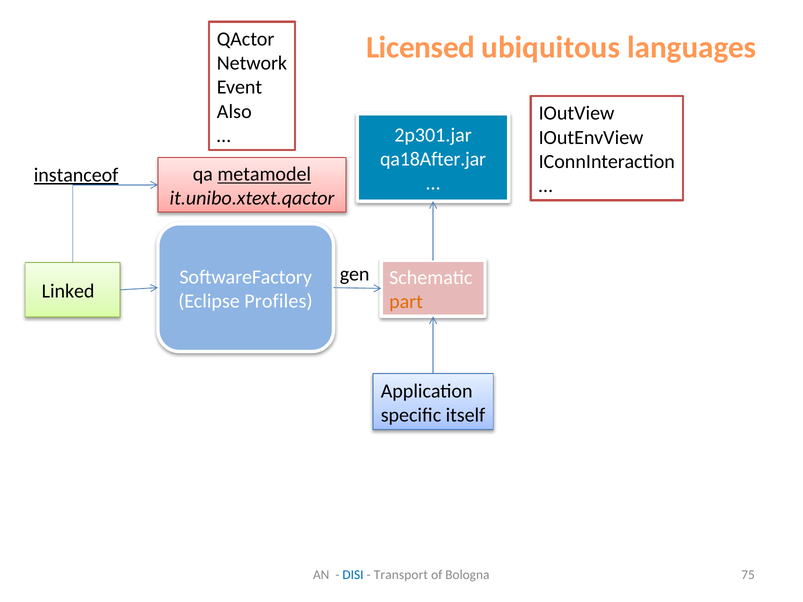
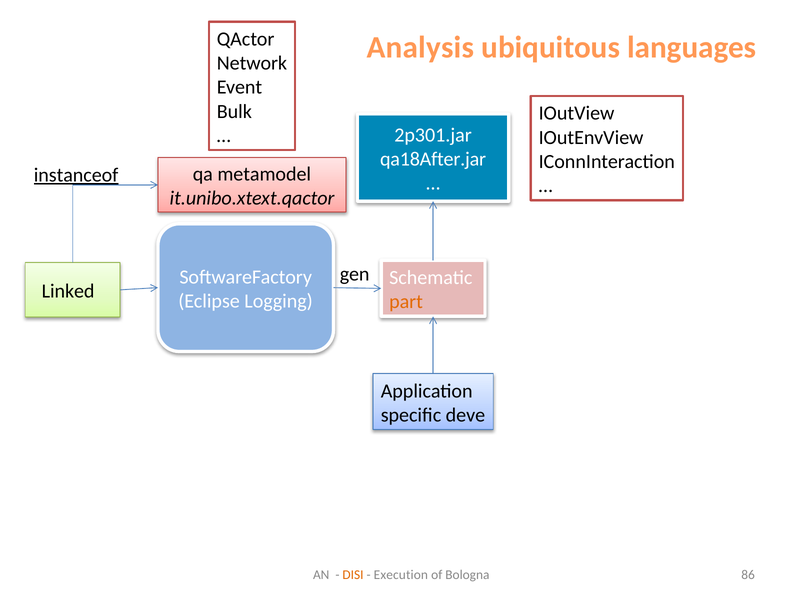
Licensed: Licensed -> Analysis (420, 47)
Also: Also -> Bulk (234, 111)
metamodel underline: present -> none (264, 174)
Profiles: Profiles -> Logging (279, 301)
itself: itself -> deve (465, 415)
DISI colour: blue -> orange (353, 575)
Transport: Transport -> Execution (401, 575)
75: 75 -> 86 (748, 575)
